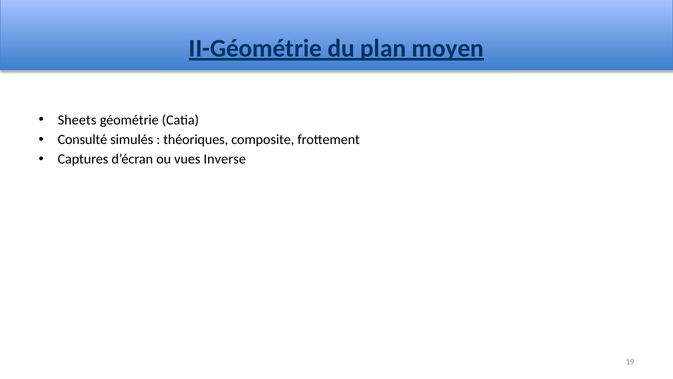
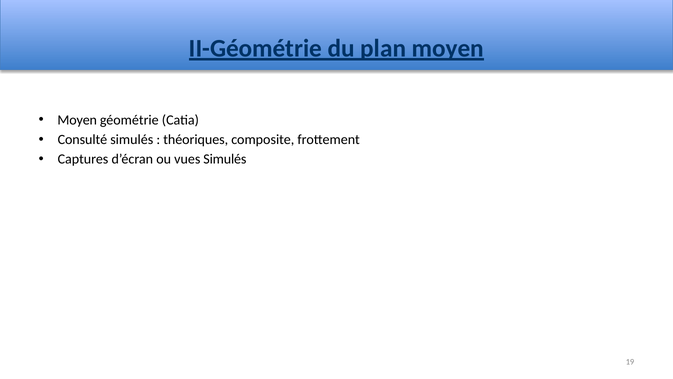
Sheets: Sheets -> Moyen (77, 120)
vues Inverse: Inverse -> Simulés (225, 159)
